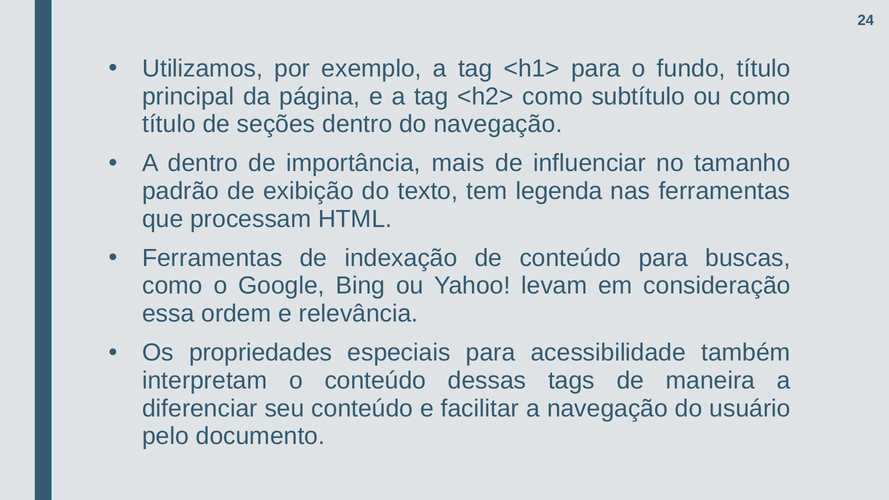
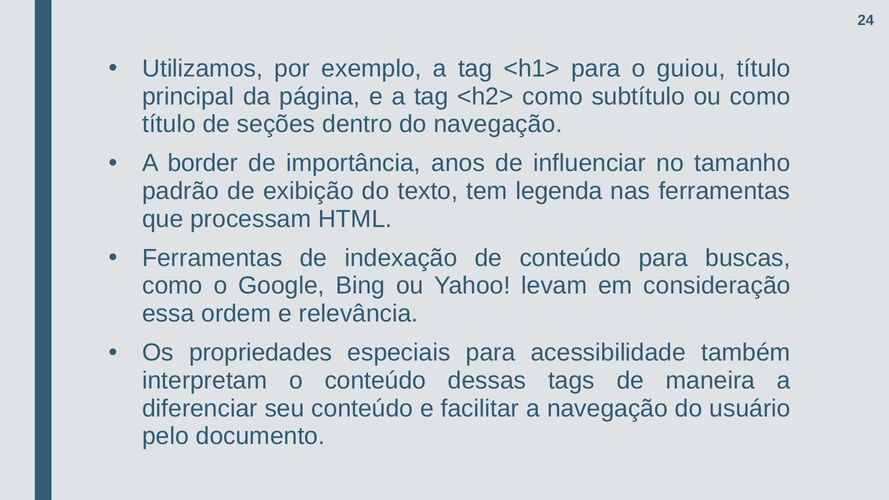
fundo: fundo -> guiou (691, 69)
A dentro: dentro -> border (203, 163)
mais: mais -> anos (458, 163)
